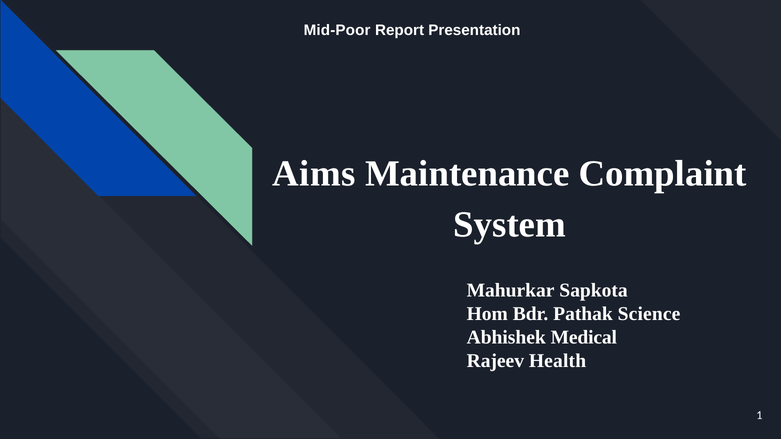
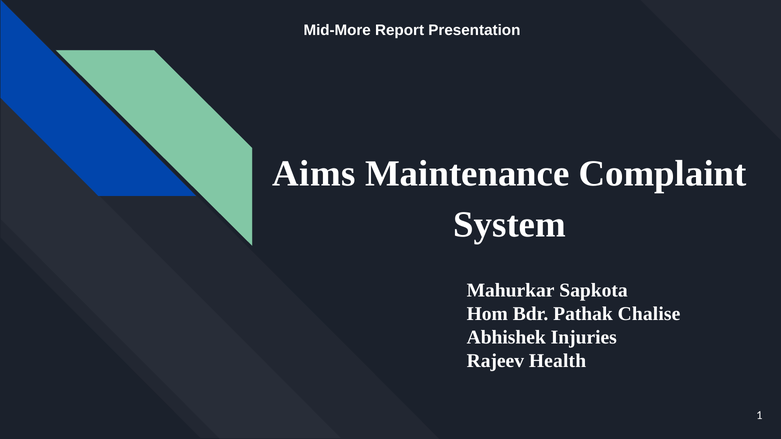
Mid-Poor: Mid-Poor -> Mid-More (337, 30)
Science: Science -> Chalise (649, 314)
Medical: Medical -> Injuries (584, 337)
